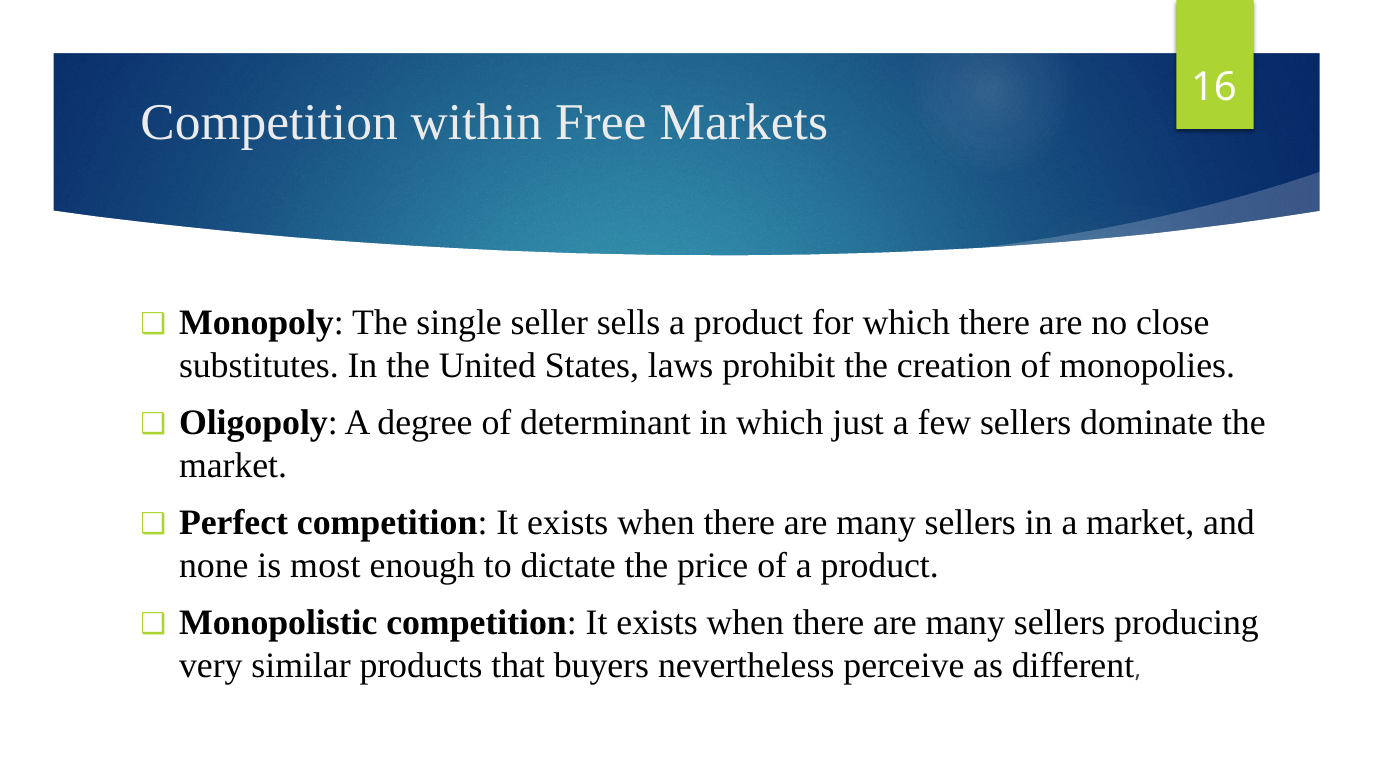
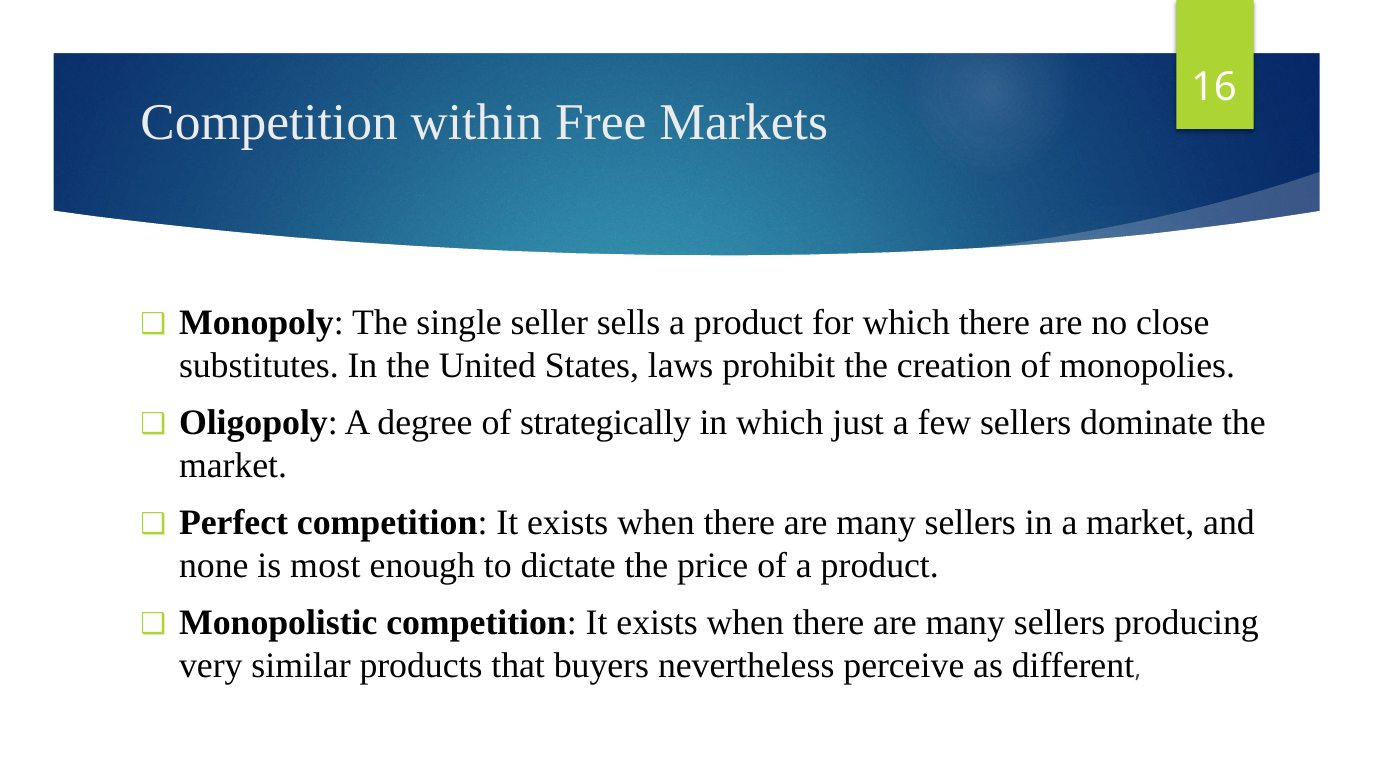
determinant: determinant -> strategically (606, 423)
